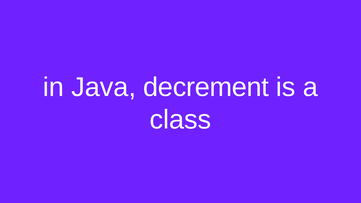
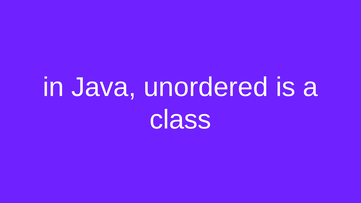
decrement: decrement -> unordered (206, 87)
